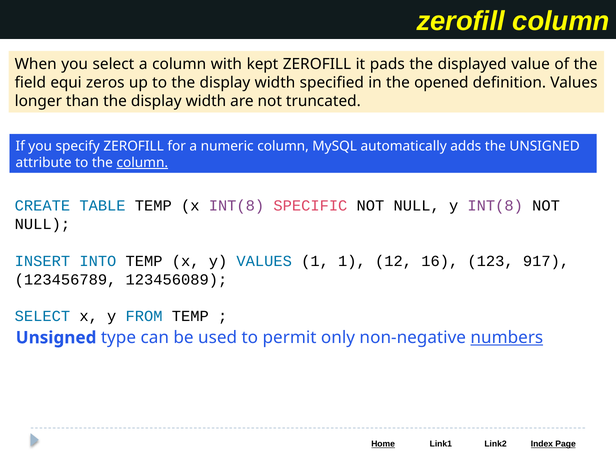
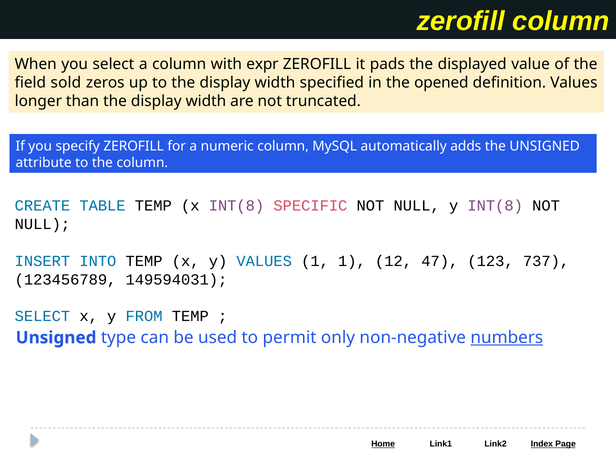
kept: kept -> expr (262, 64)
equi: equi -> sold (66, 83)
column underline: present -> none (142, 163)
16: 16 -> 47 (440, 261)
917: 917 -> 737 (546, 261)
123456089: 123456089 -> 149594031 (176, 279)
